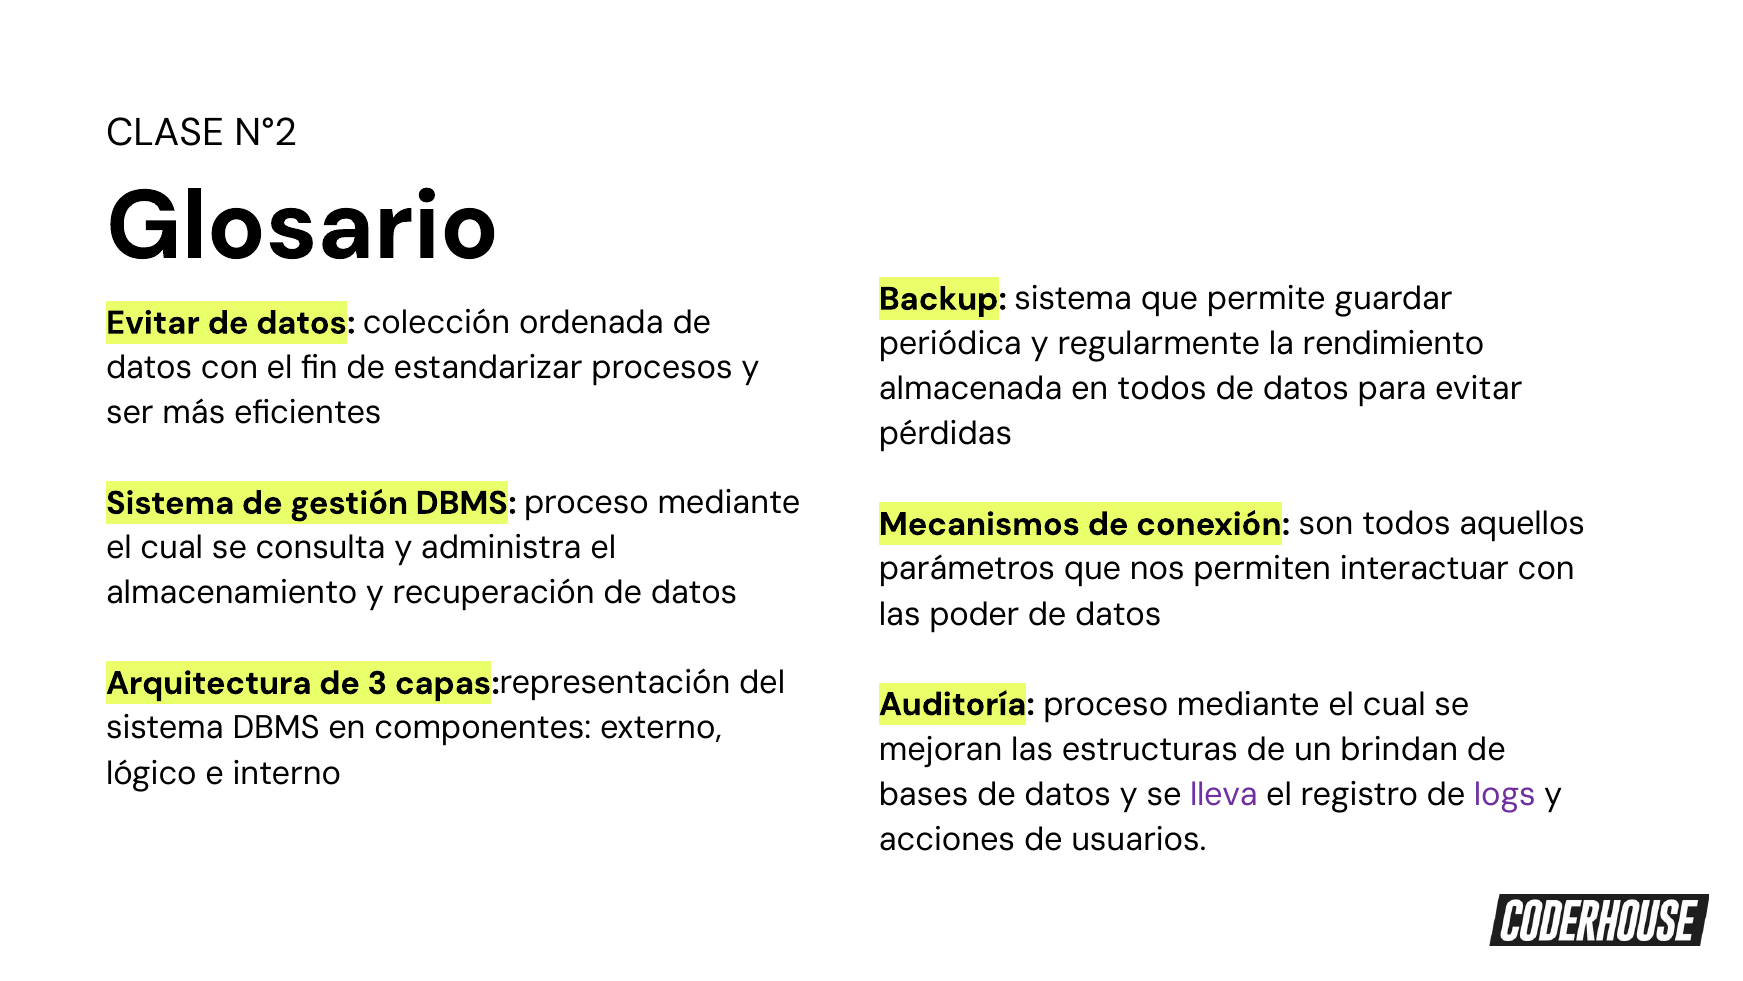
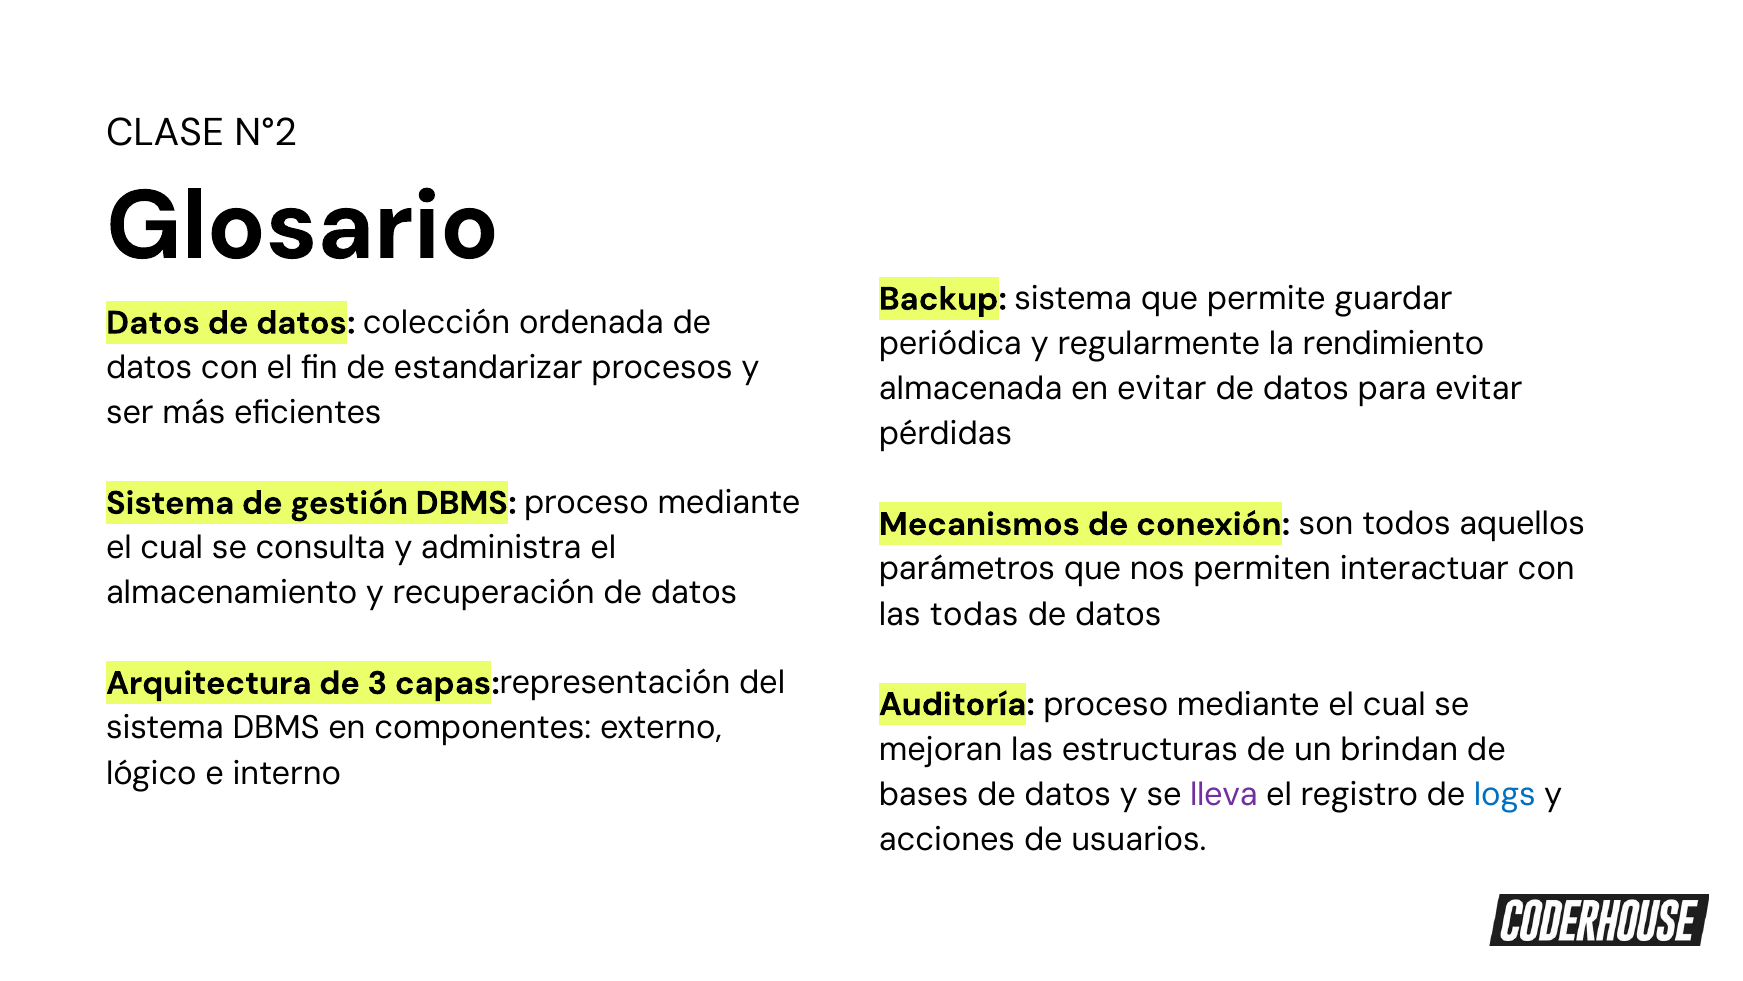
Evitar: Evitar -> Datos (153, 323)
en todos: todos -> evitar (1162, 389)
poder: poder -> todas (974, 614)
logs colour: purple -> blue (1505, 794)
